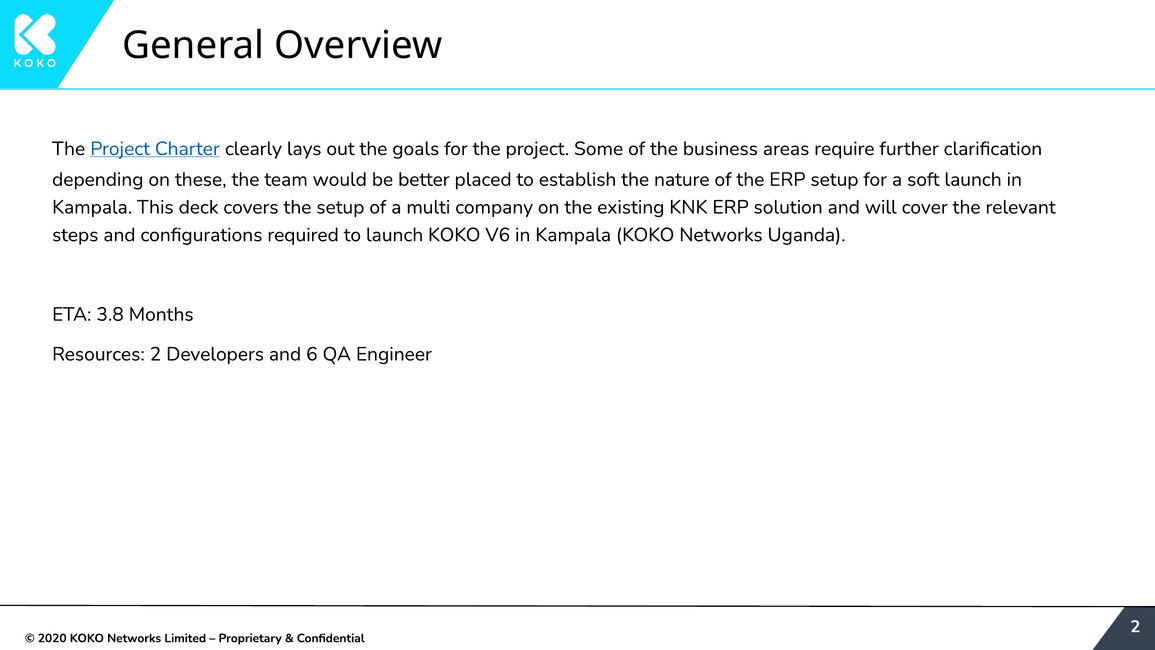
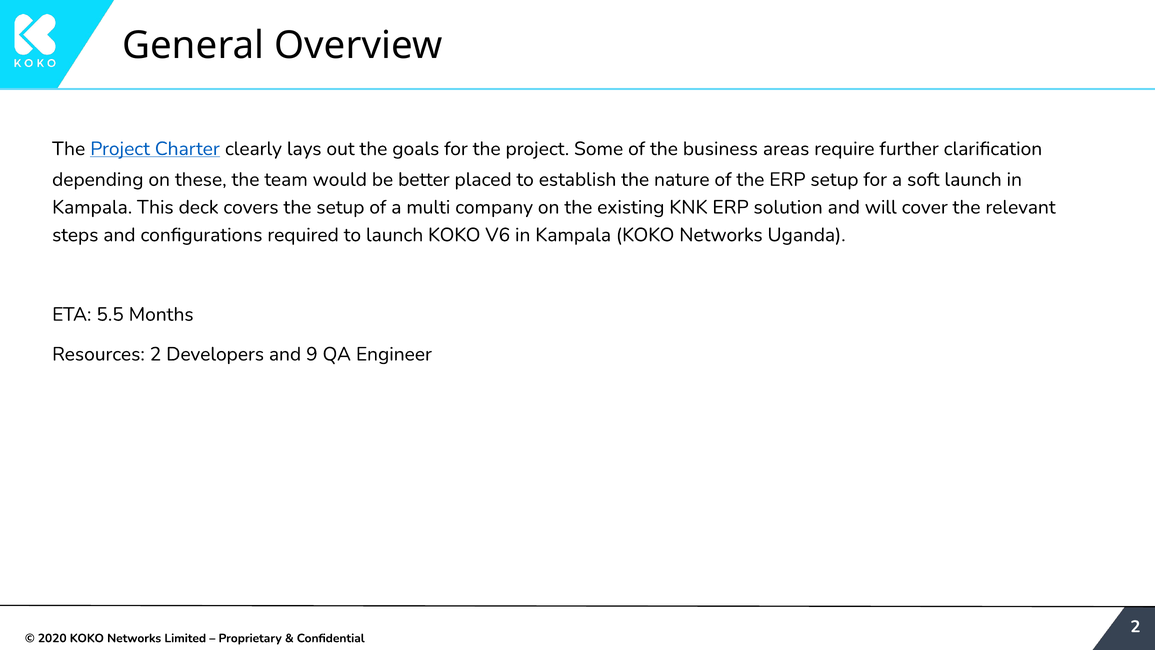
3.8: 3.8 -> 5.5 (110, 314)
6: 6 -> 9 (312, 354)
